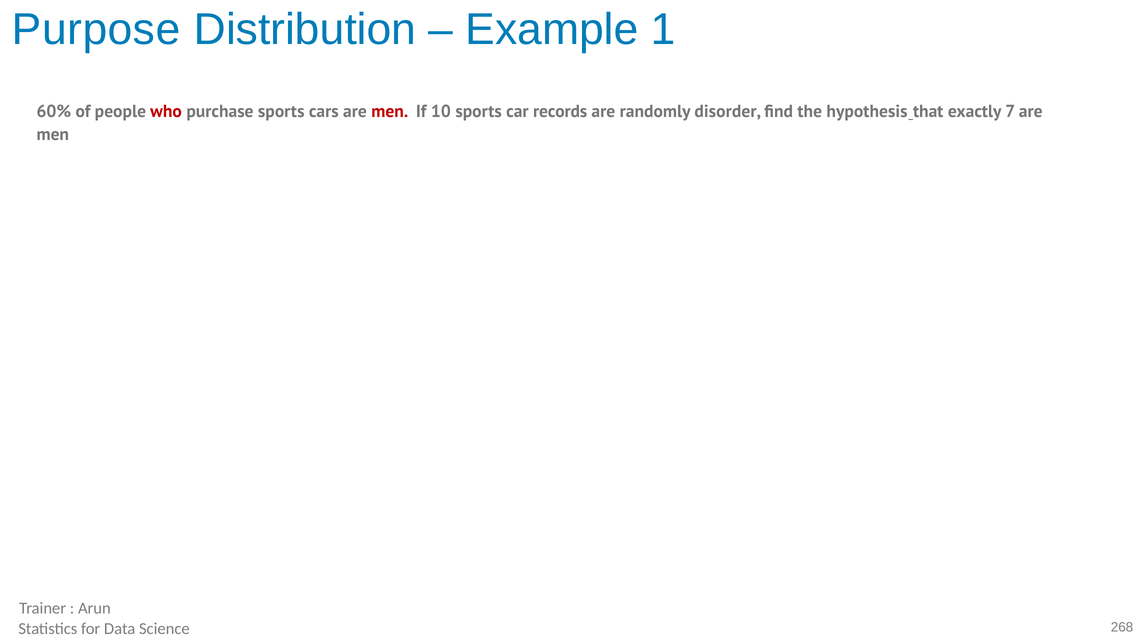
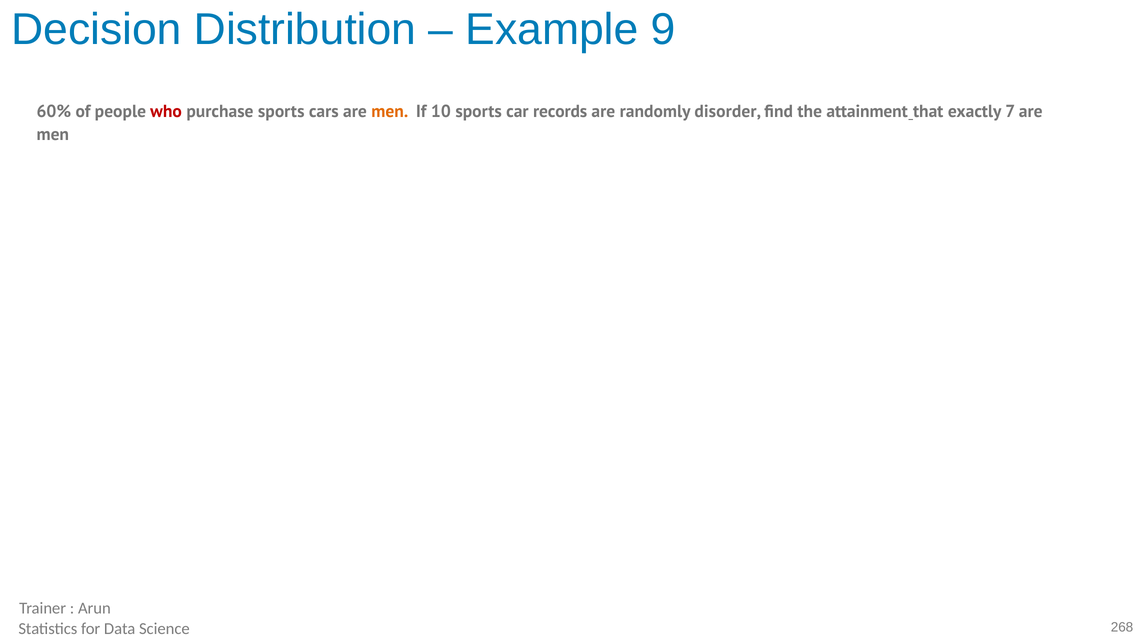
Purpose: Purpose -> Decision (96, 29)
1: 1 -> 9 (663, 29)
men colour: red -> orange (390, 112)
hypothesis: hypothesis -> attainment (867, 112)
